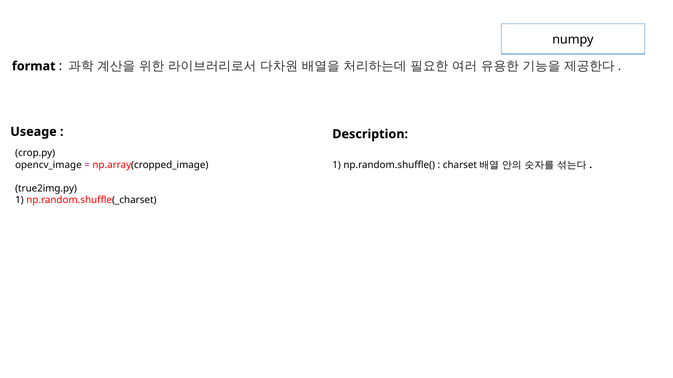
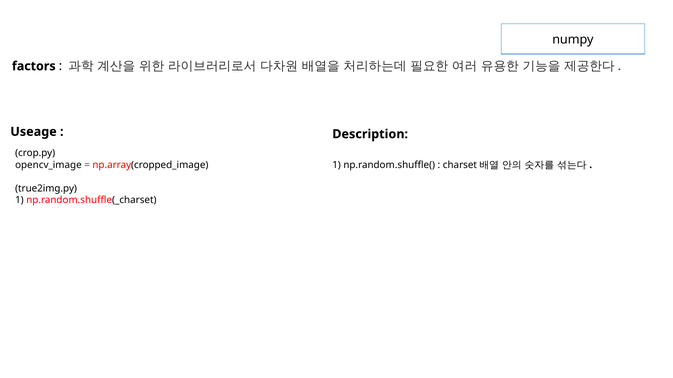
format: format -> factors (34, 66)
